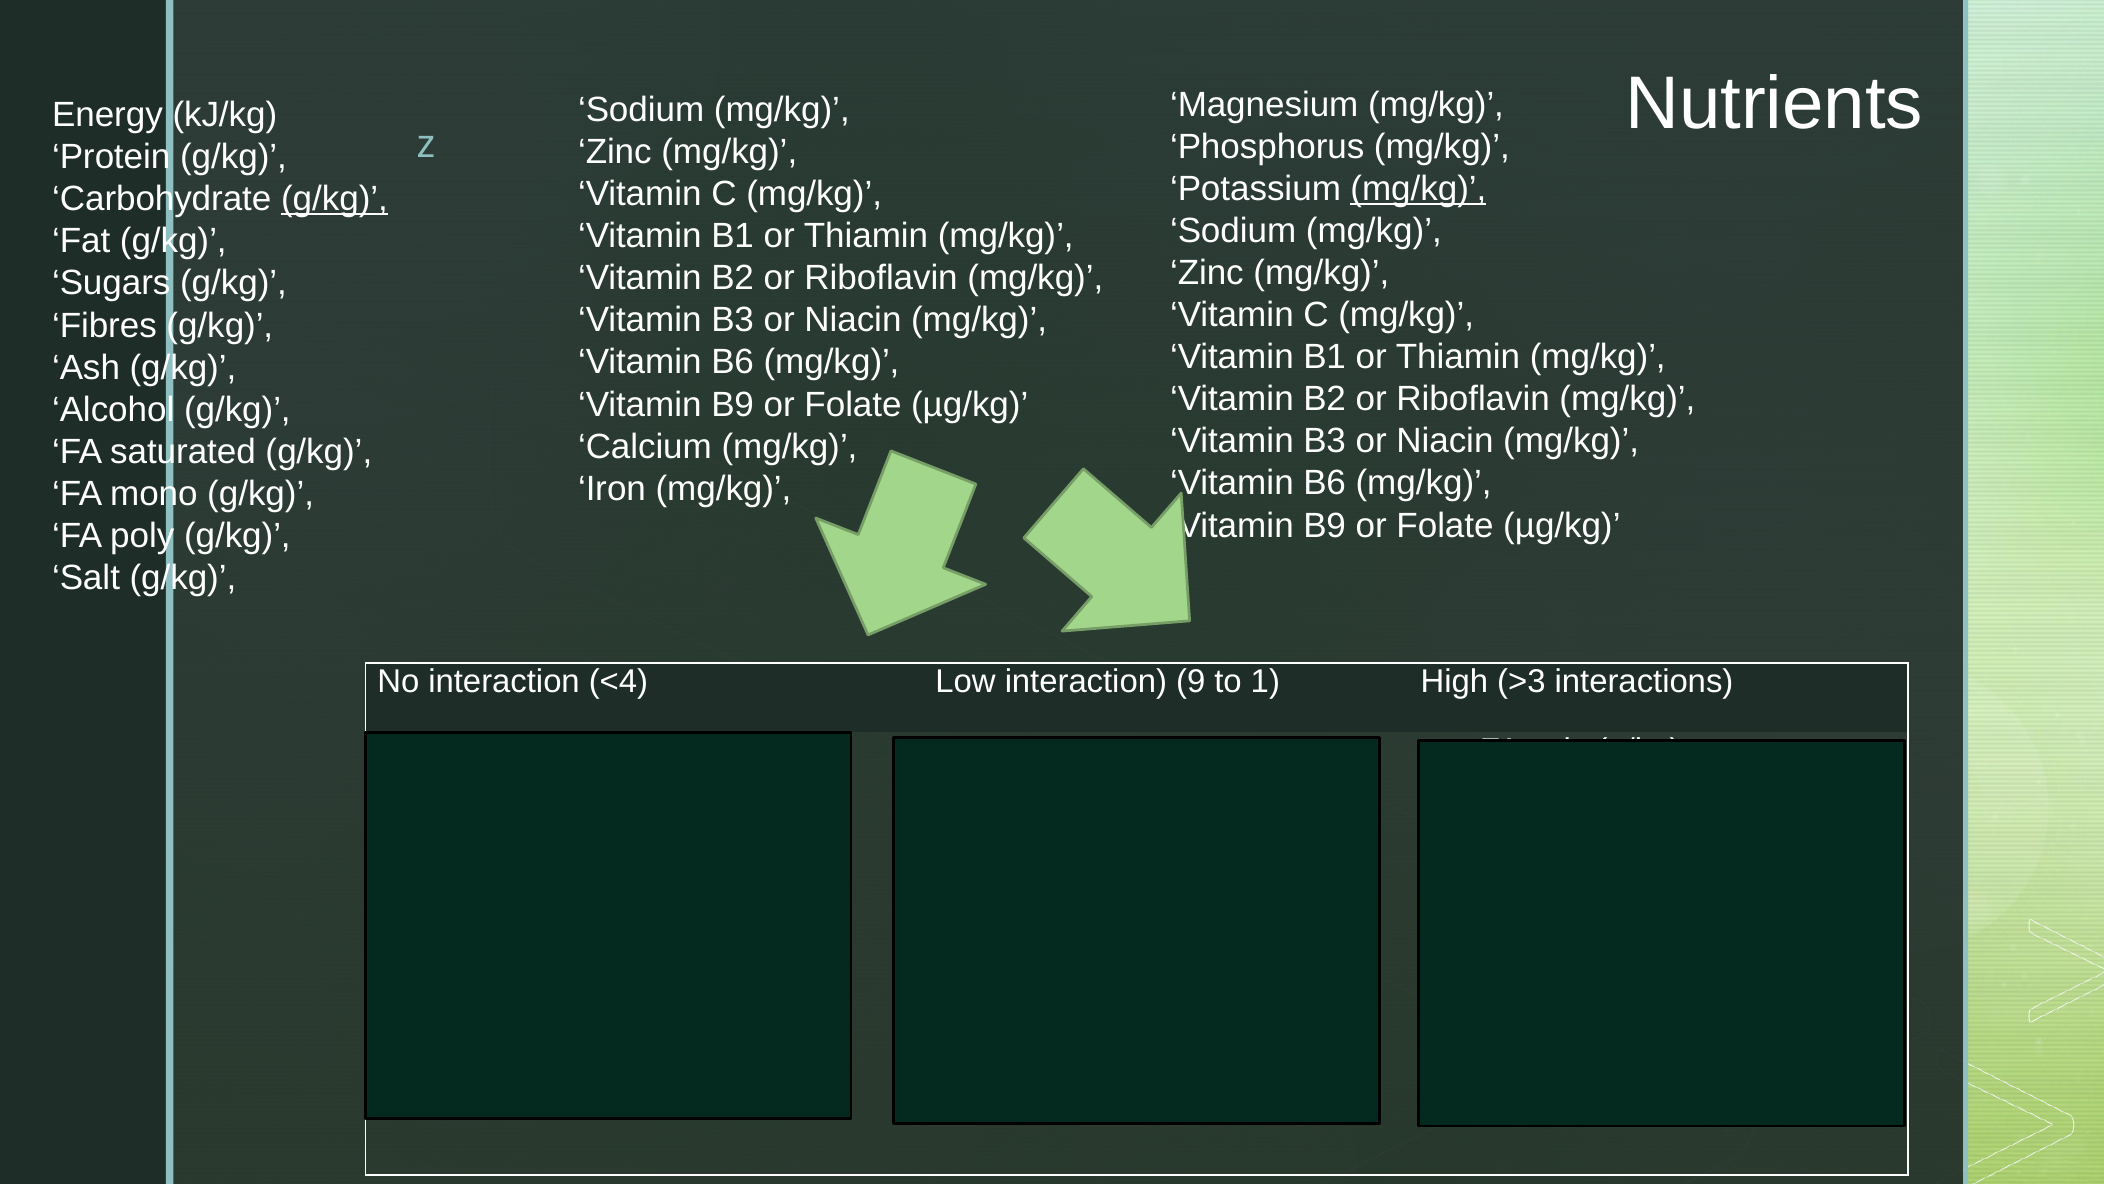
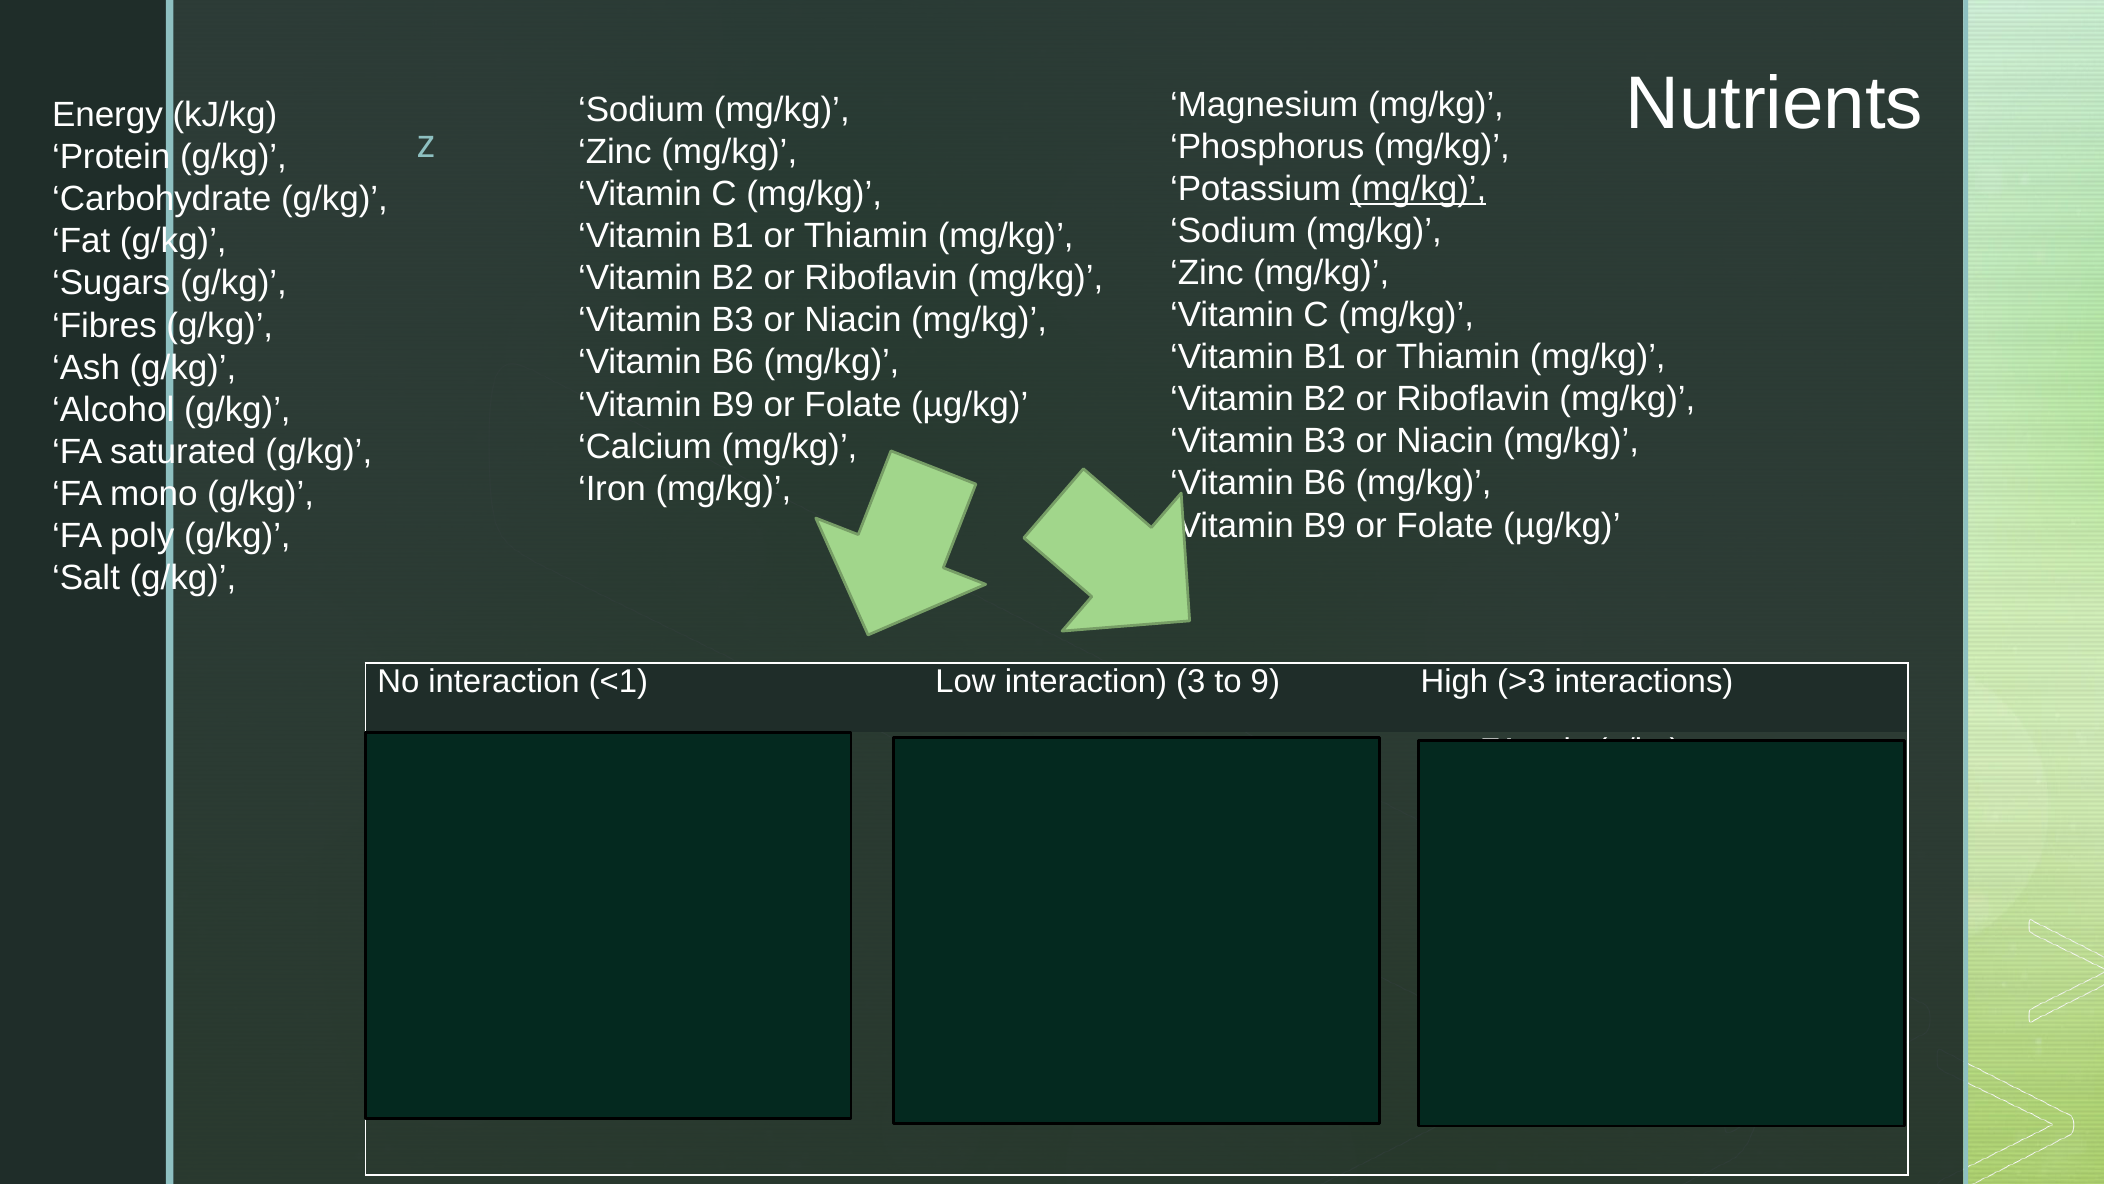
g/kg underline: present -> none (334, 199)
<4: <4 -> <1 (618, 682)
9: 9 -> 3 (1191, 682)
1: 1 -> 9 (1265, 682)
